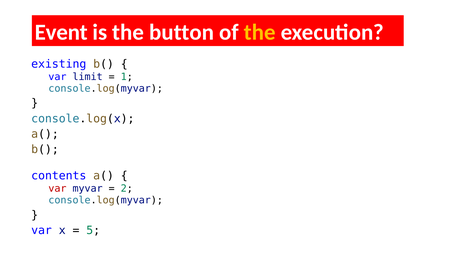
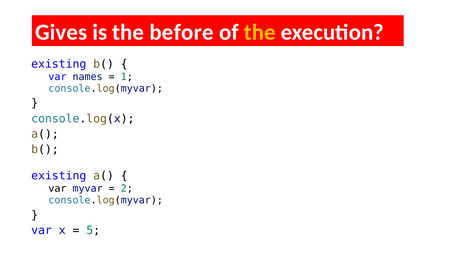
Event: Event -> Gives (61, 32)
button: button -> before (182, 32)
limit: limit -> names (88, 77)
contents: contents -> existing (59, 176)
var colour: red -> black (57, 189)
